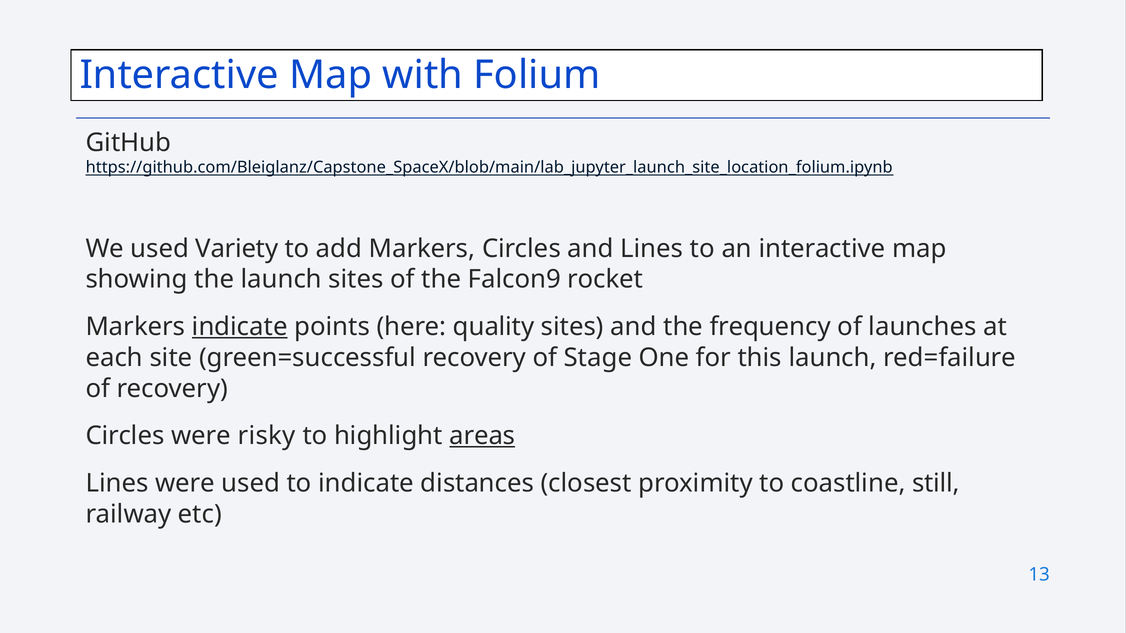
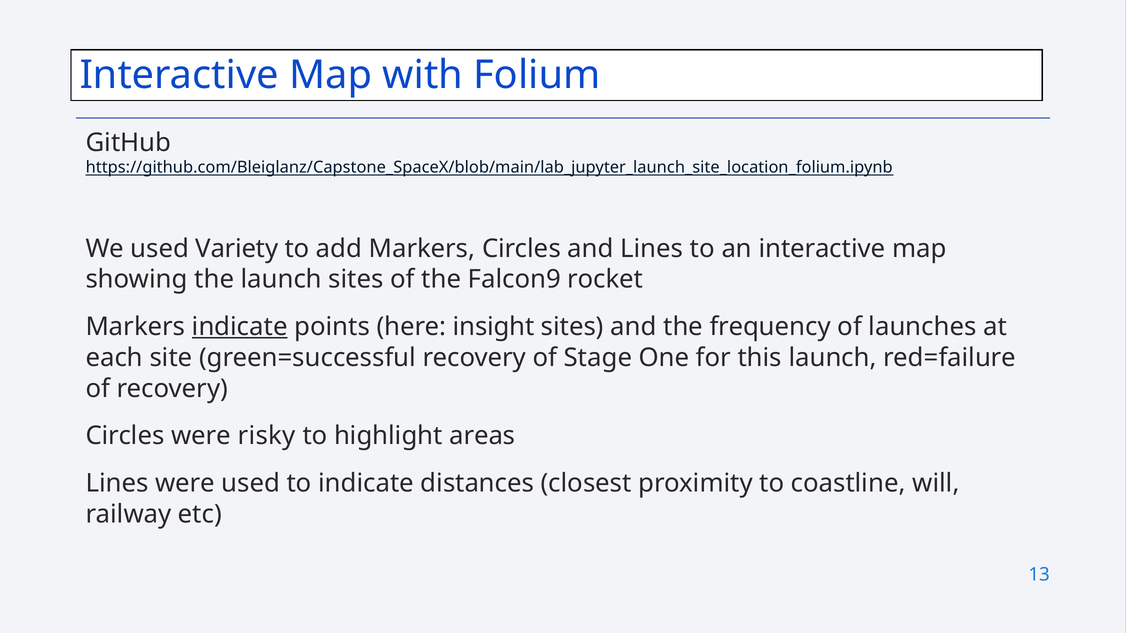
quality: quality -> insight (494, 327)
areas underline: present -> none (482, 436)
still: still -> will (936, 483)
